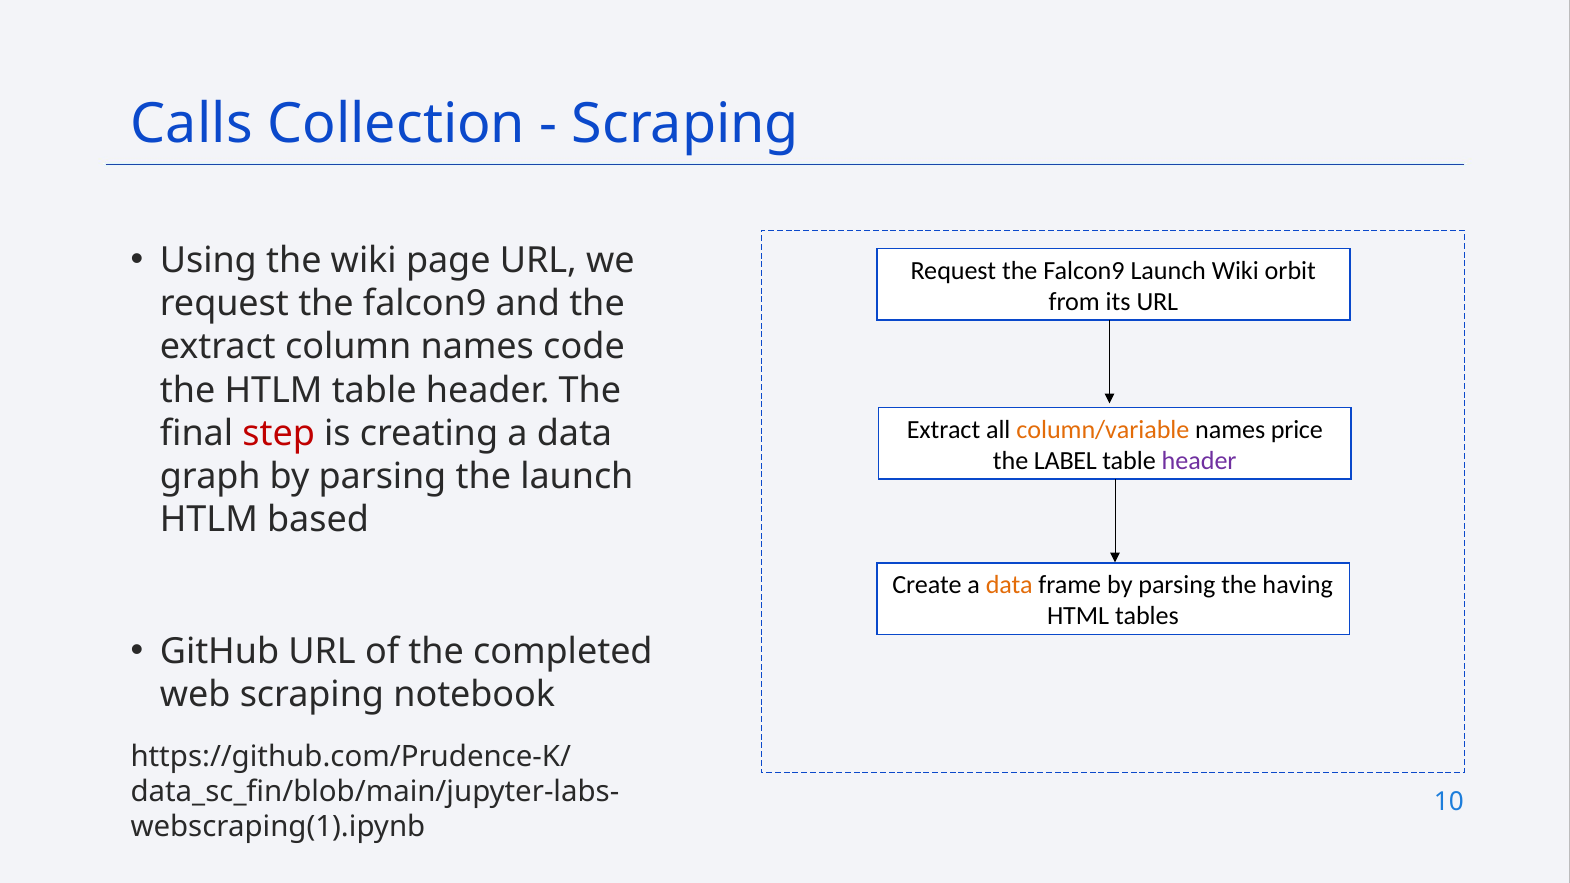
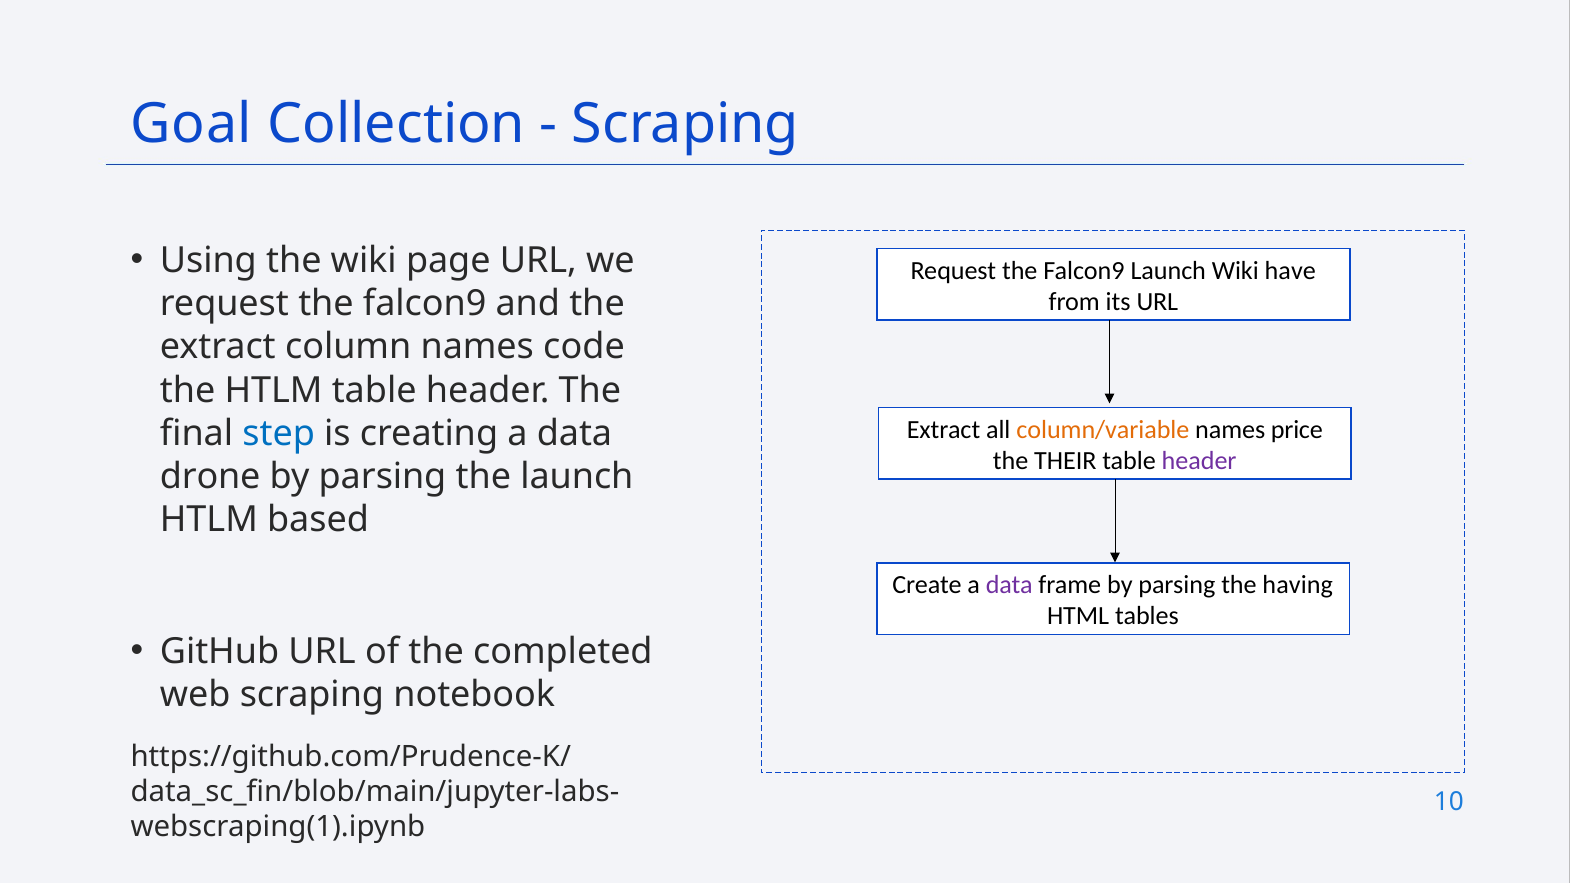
Calls: Calls -> Goal (192, 125)
orbit: orbit -> have (1290, 270)
step colour: red -> blue (279, 433)
LABEL: LABEL -> THEIR (1065, 461)
graph: graph -> drone (210, 477)
data colour: orange -> purple (1009, 585)
